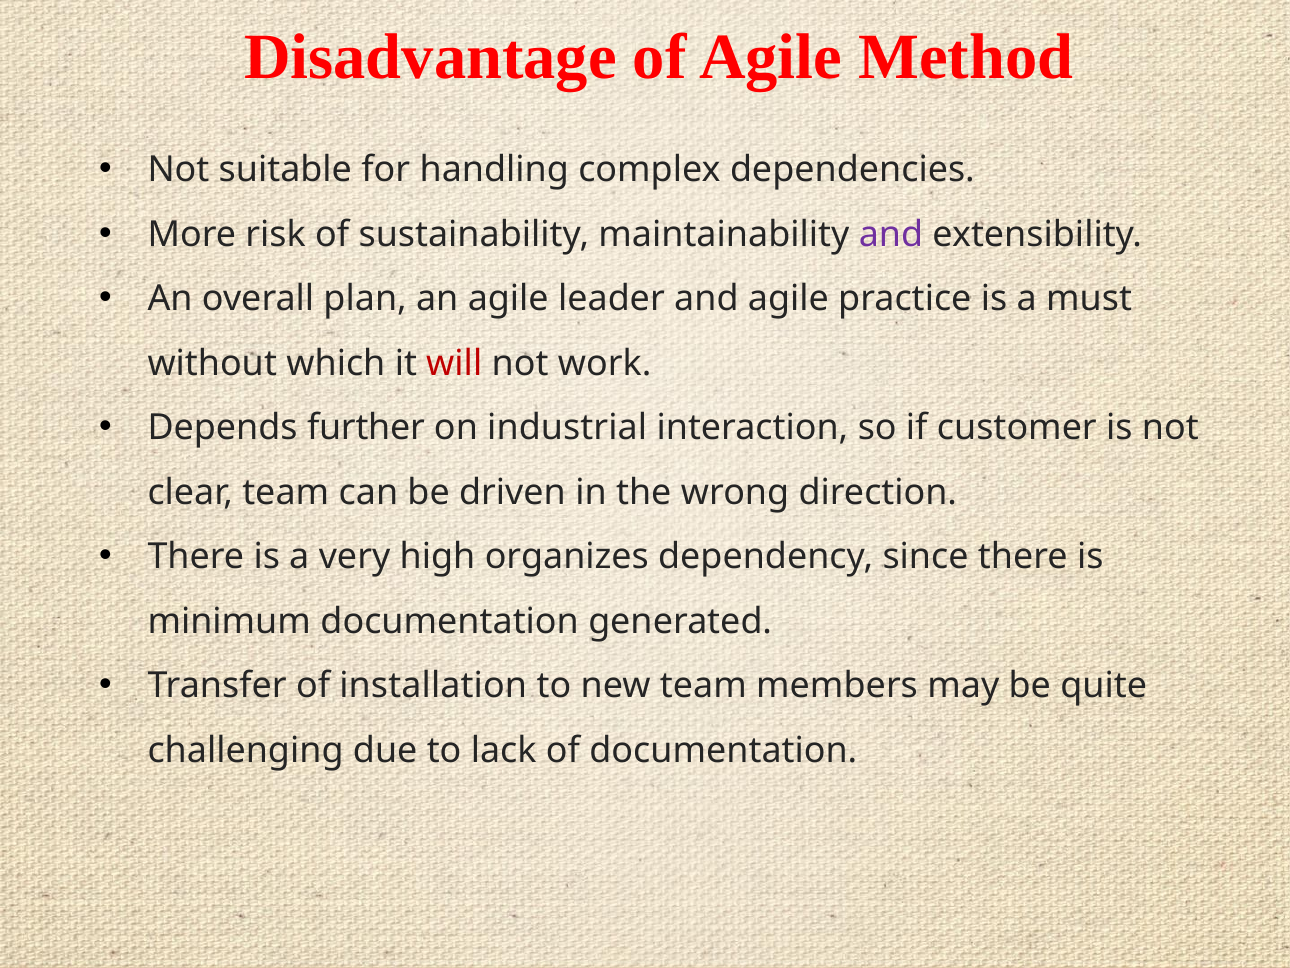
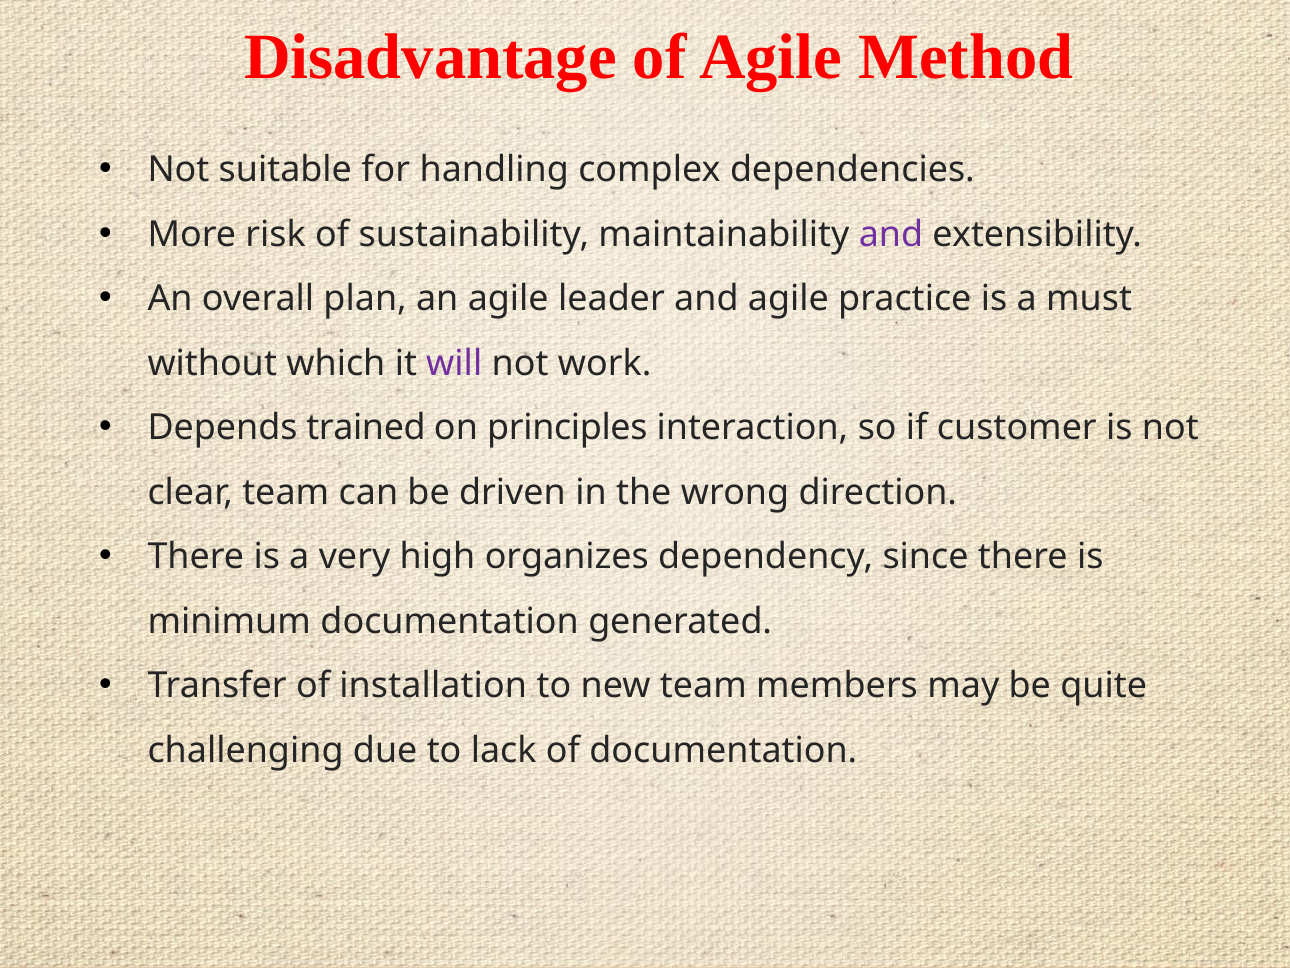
will colour: red -> purple (454, 363)
further: further -> trained (366, 428)
industrial: industrial -> principles (567, 428)
